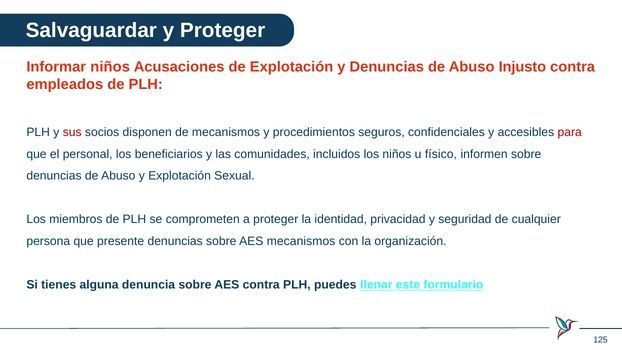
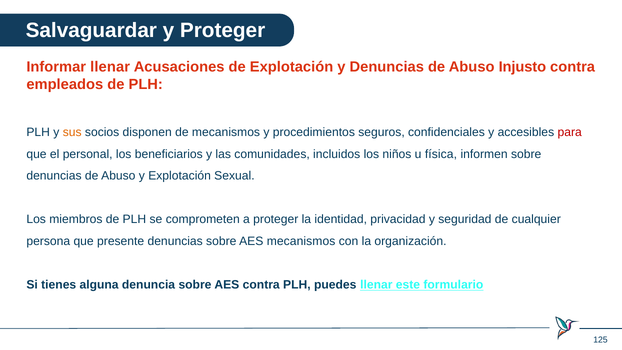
Informar niños: niños -> llenar (110, 67)
sus colour: red -> orange (72, 132)
físico: físico -> física (441, 154)
